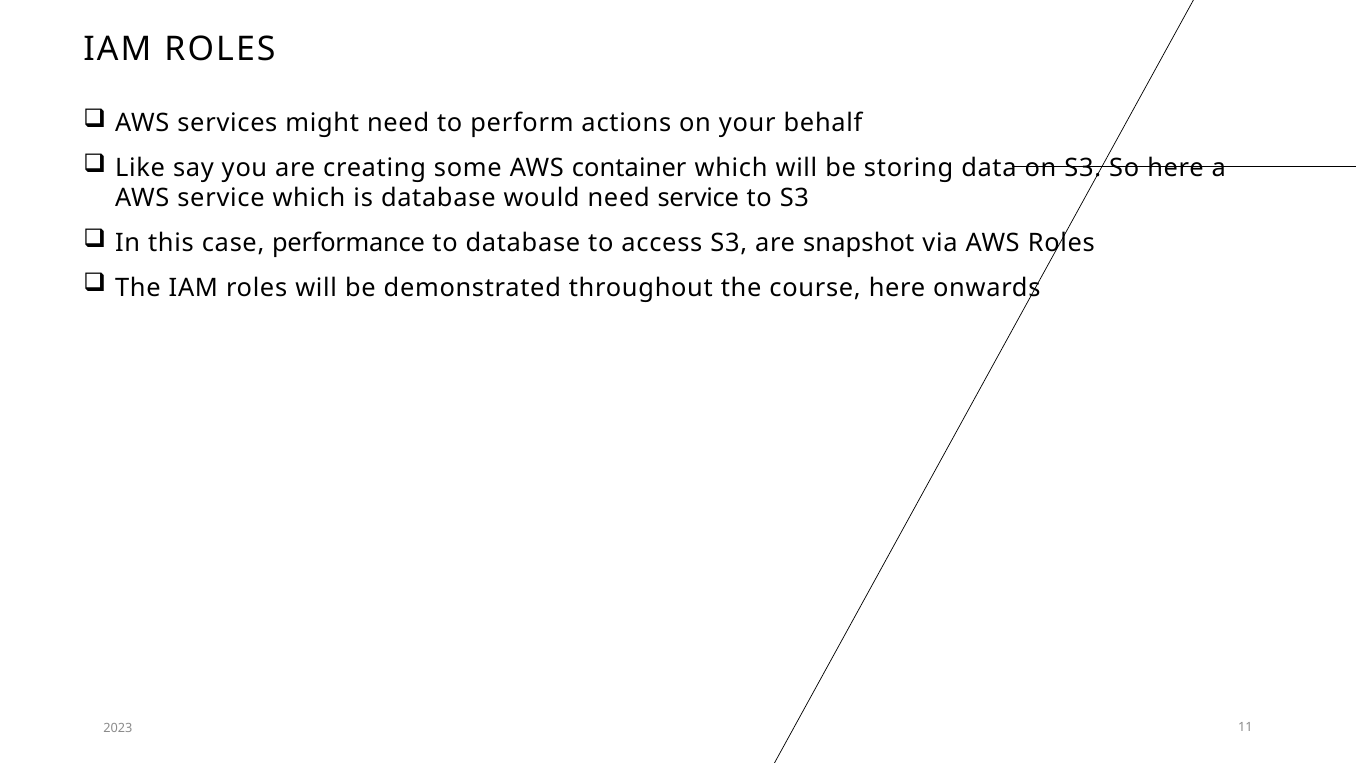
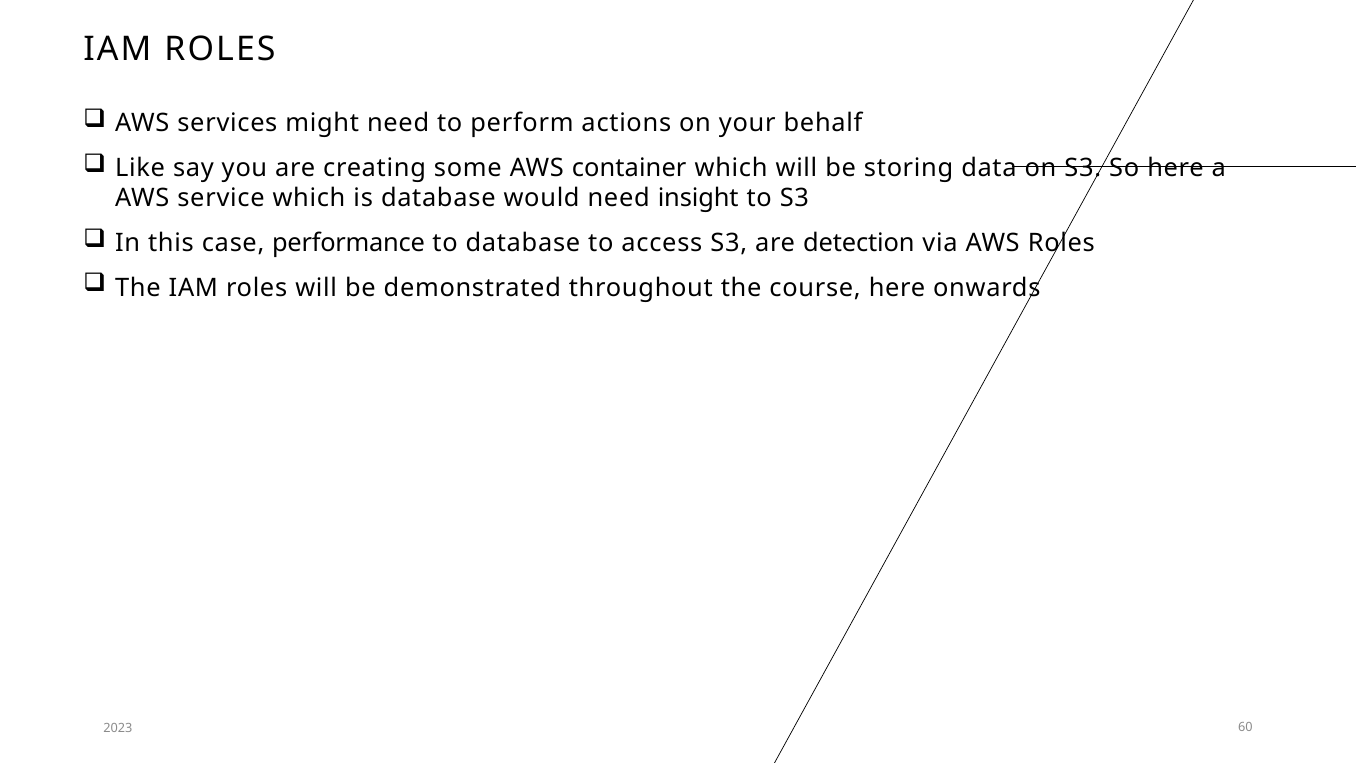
need service: service -> insight (698, 198)
snapshot: snapshot -> detection (859, 243)
11: 11 -> 60 (1245, 727)
